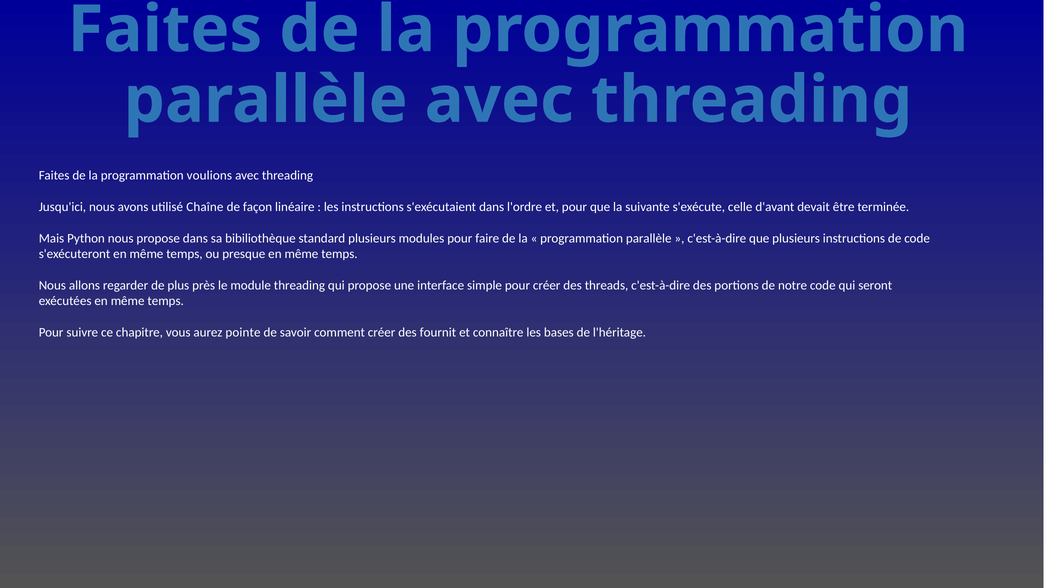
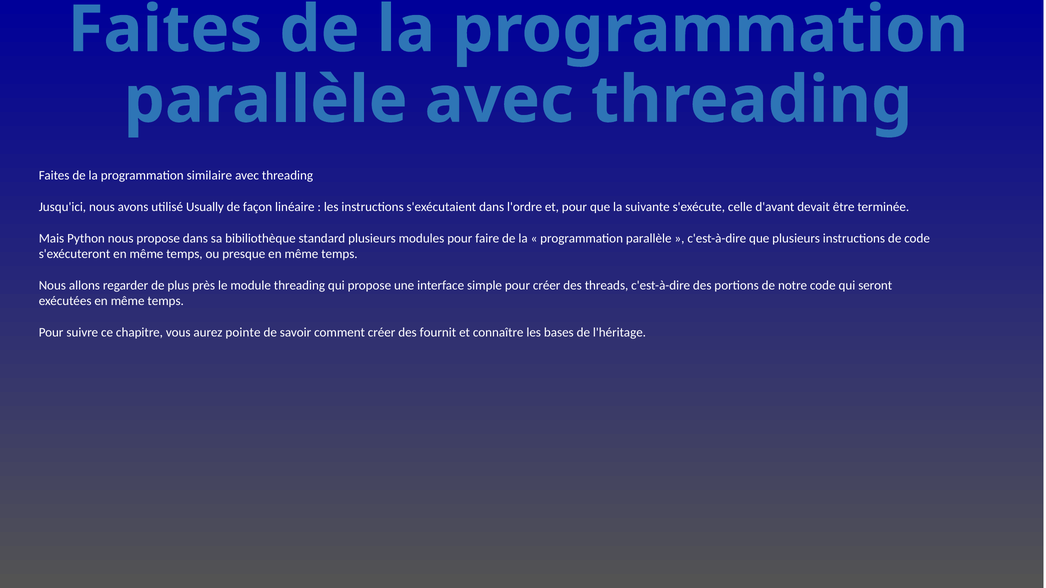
voulions: voulions -> similaire (209, 176)
Chaîne: Chaîne -> Usually (205, 207)
